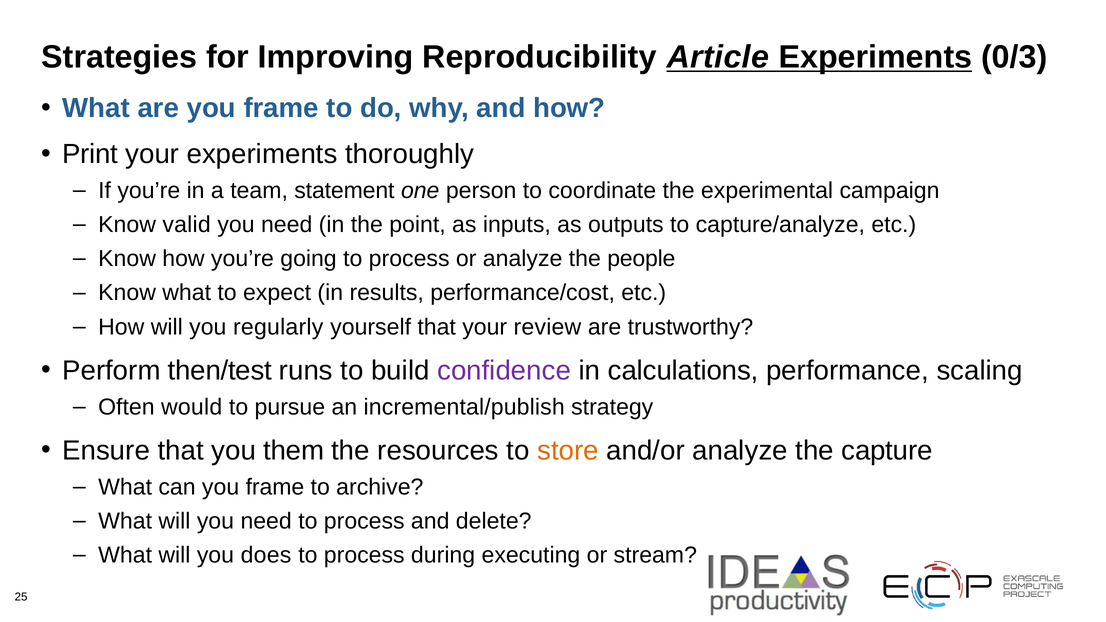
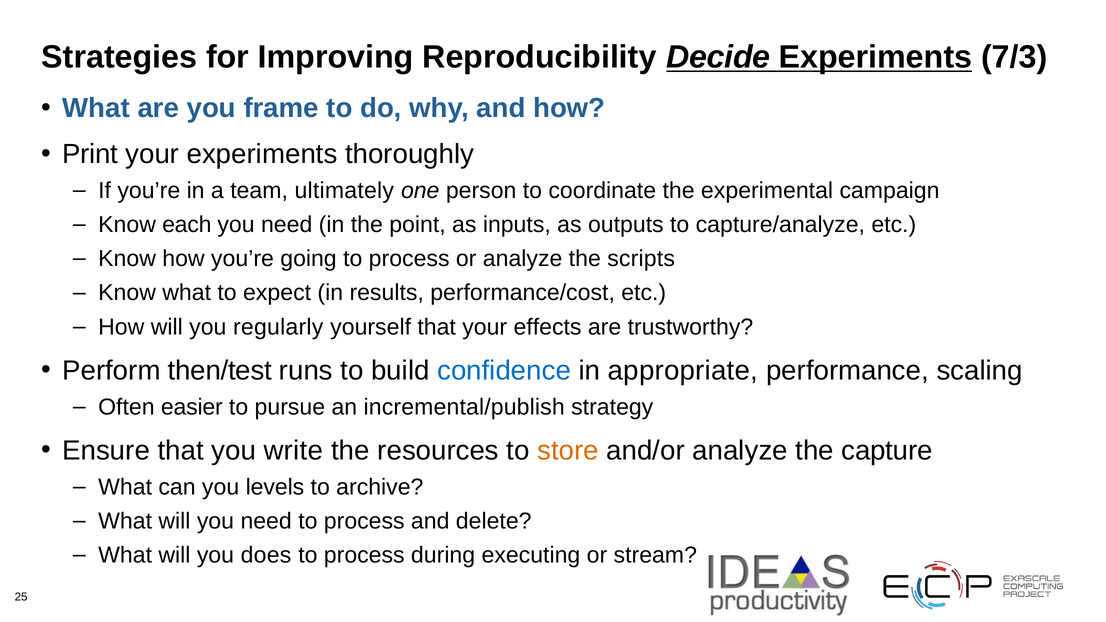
Article: Article -> Decide (718, 57)
0/3: 0/3 -> 7/3 (1014, 57)
statement: statement -> ultimately (344, 191)
valid: valid -> each (187, 225)
people: people -> scripts (641, 259)
review: review -> effects (548, 327)
confidence colour: purple -> blue (504, 371)
calculations: calculations -> appropriate (683, 371)
would: would -> easier (192, 407)
them: them -> write (293, 451)
can you frame: frame -> levels (275, 487)
